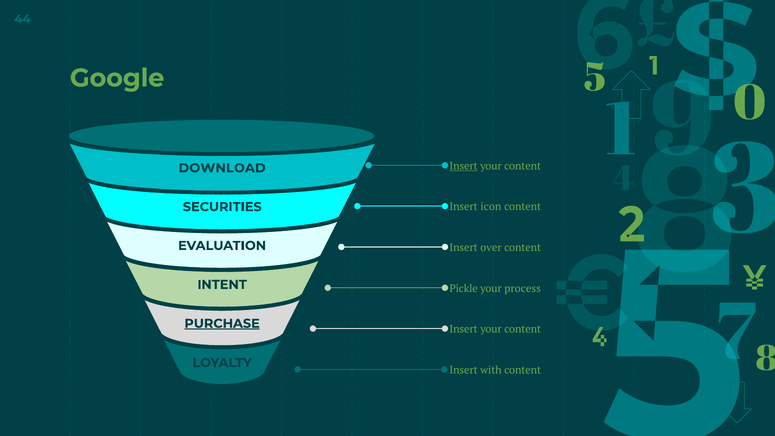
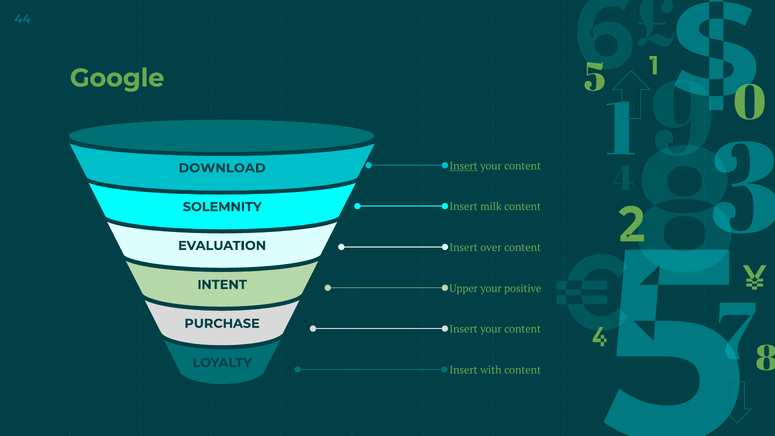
icon: icon -> milk (491, 207)
SECURITIES: SECURITIES -> SOLEMNITY (222, 207)
Pickle: Pickle -> Upper (464, 288)
process: process -> positive (523, 288)
PURCHASE underline: present -> none (222, 323)
